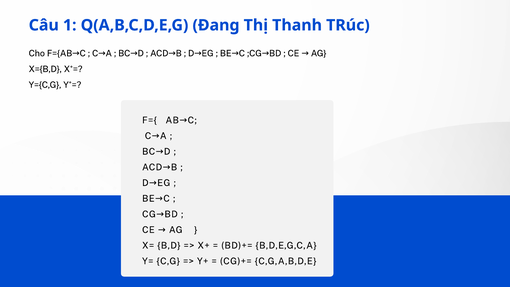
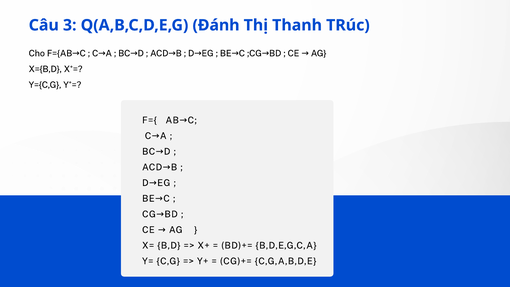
1: 1 -> 3 (70, 25)
Đang: Đang -> Đánh (216, 25)
